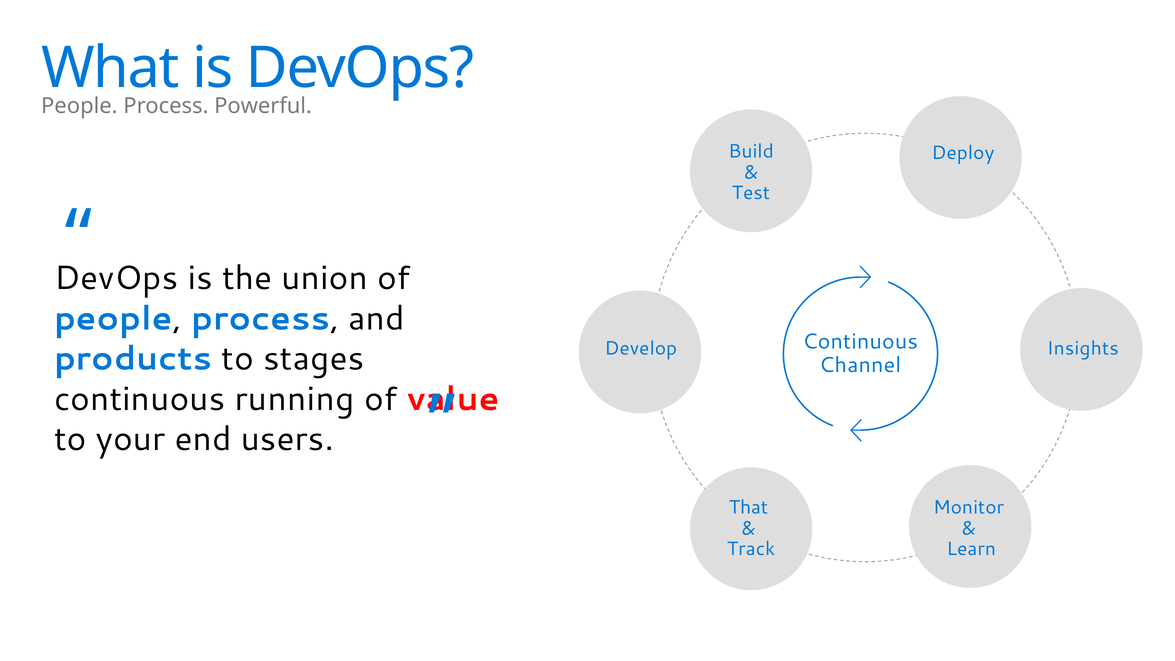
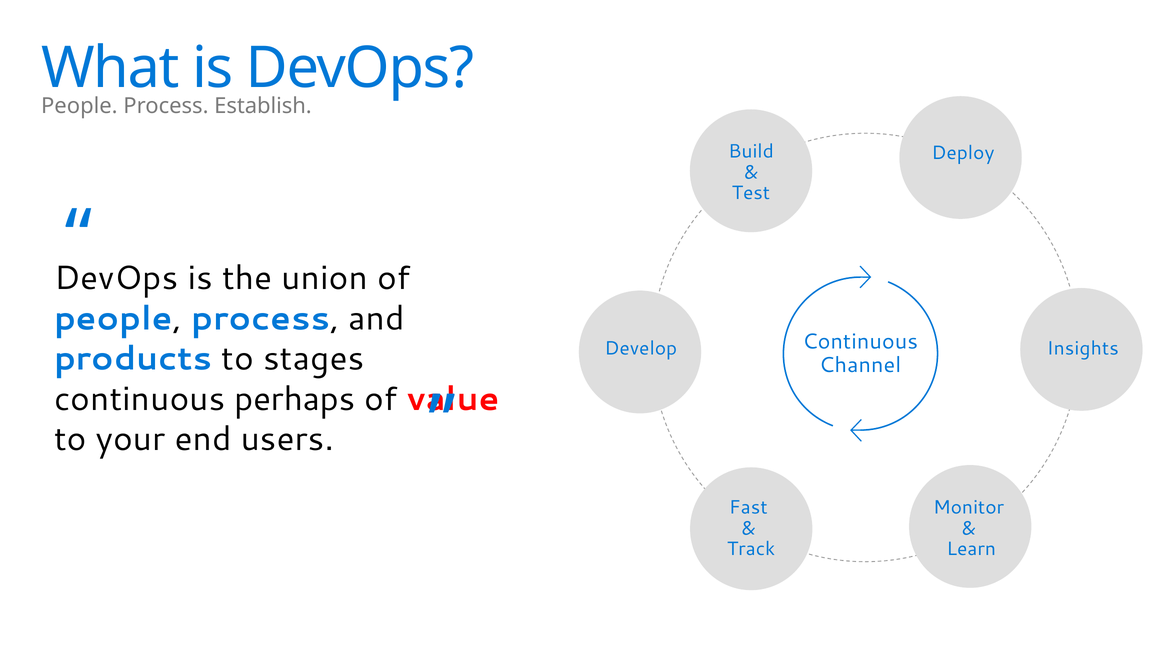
Powerful: Powerful -> Establish (263, 106)
running: running -> perhaps (295, 399)
That: That -> Fast (748, 507)
